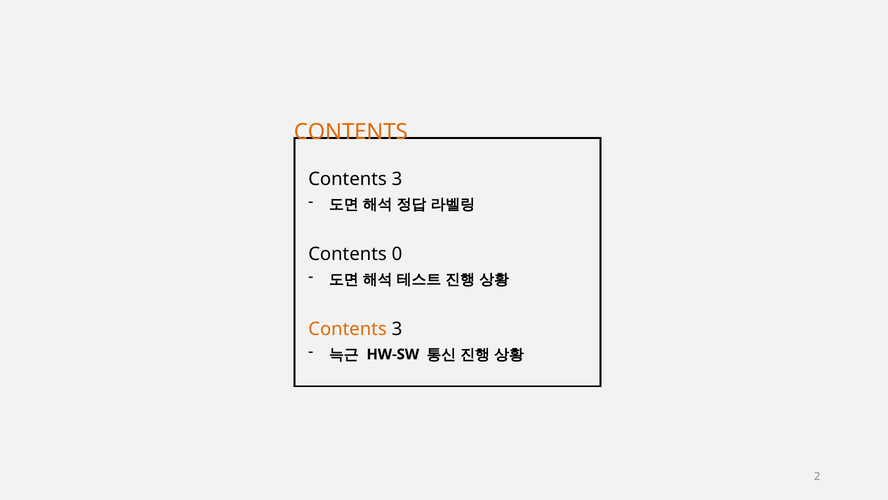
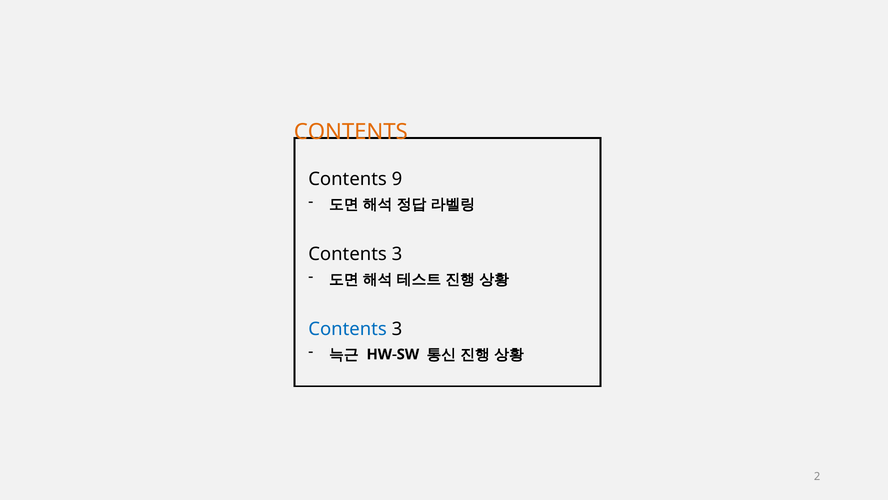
3: 3 -> 9 (397, 179)
0: 0 -> 3 (397, 254)
Contents colour: orange -> blue (348, 329)
